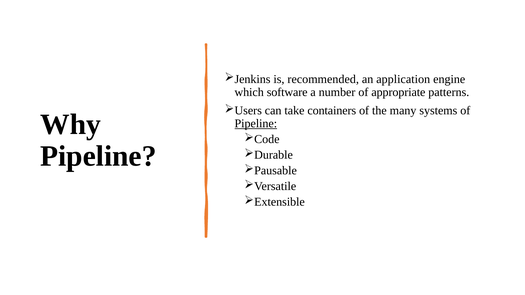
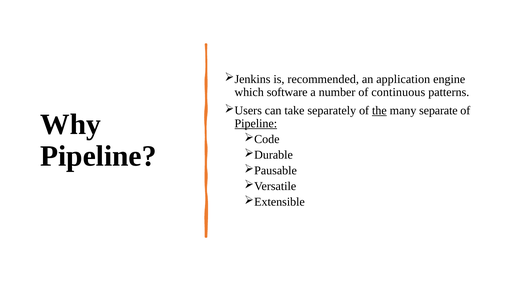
appropriate: appropriate -> continuous (398, 92)
containers: containers -> separately (332, 111)
the underline: none -> present (379, 111)
systems: systems -> separate (438, 111)
